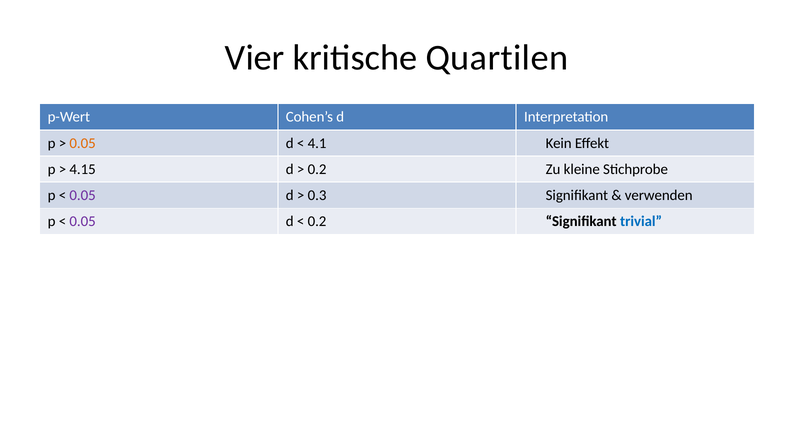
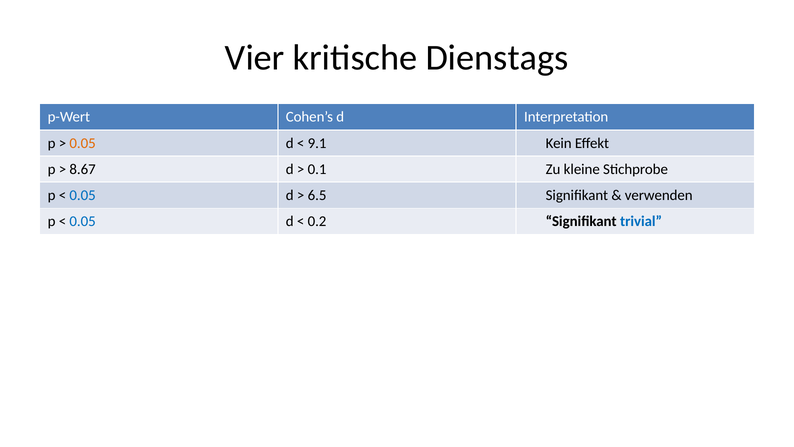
Quartilen: Quartilen -> Dienstags (497, 58)
4.1: 4.1 -> 9.1 (317, 143)
4.15: 4.15 -> 8.67 (83, 169)
0.2: 0.2 -> 0.1 (317, 169)
0.05 colour: purple -> blue (83, 195)
0.3: 0.3 -> 6.5 (317, 195)
0.05 colour: purple -> blue (83, 221)
